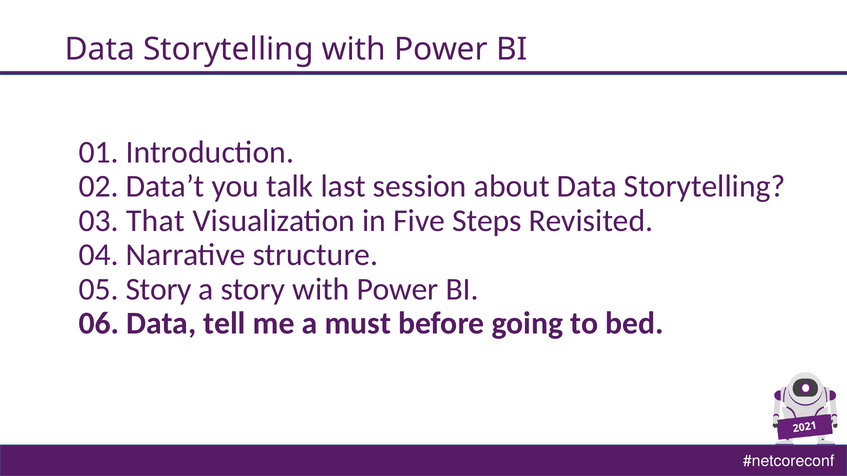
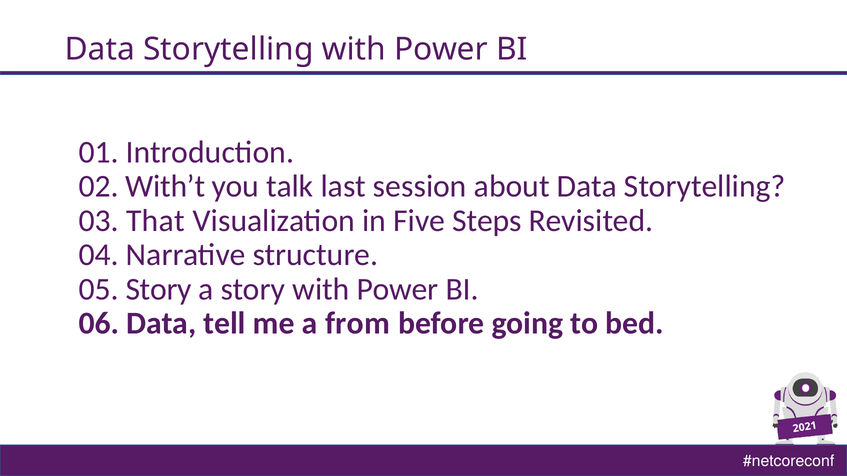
Data’t: Data’t -> With’t (165, 187)
must: must -> from (358, 324)
